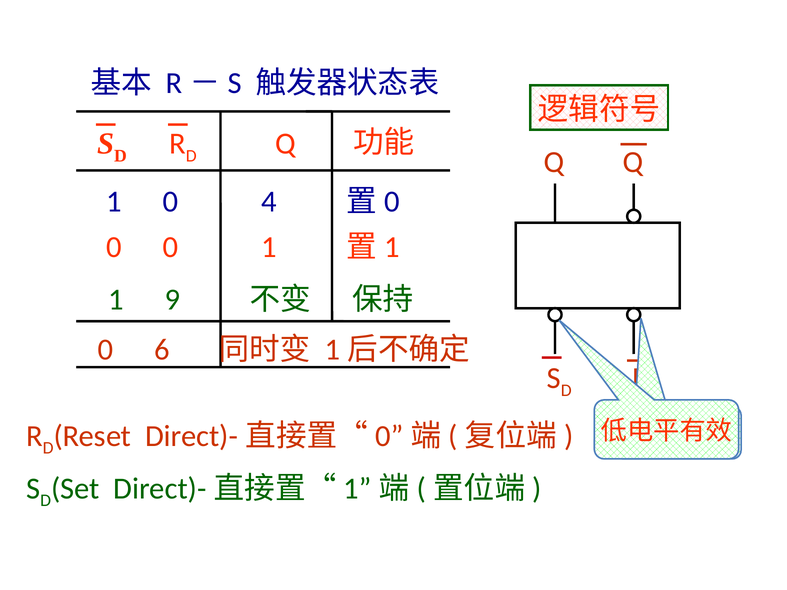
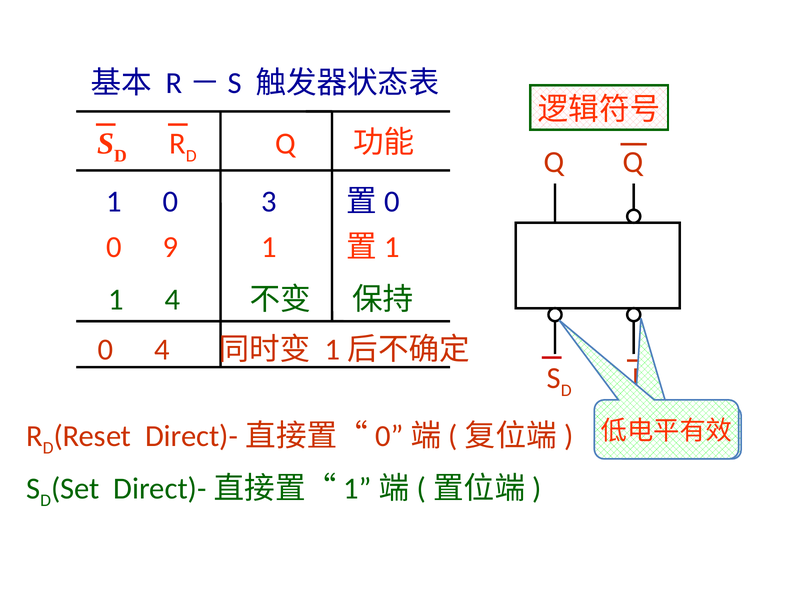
4: 4 -> 3 (269, 202)
0 0: 0 -> 9 (171, 247)
1 9: 9 -> 4 (173, 300)
0 6: 6 -> 4 (162, 350)
